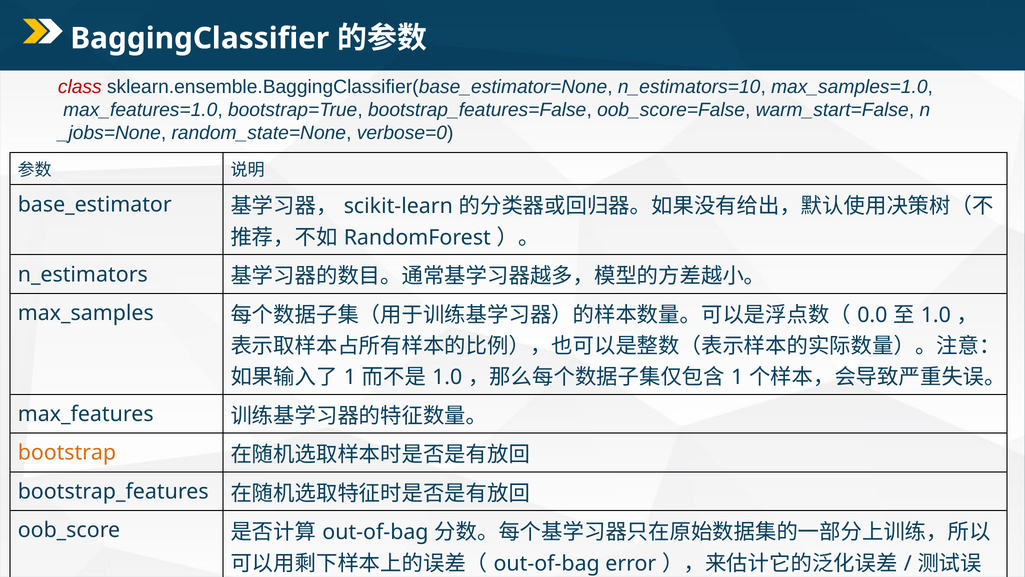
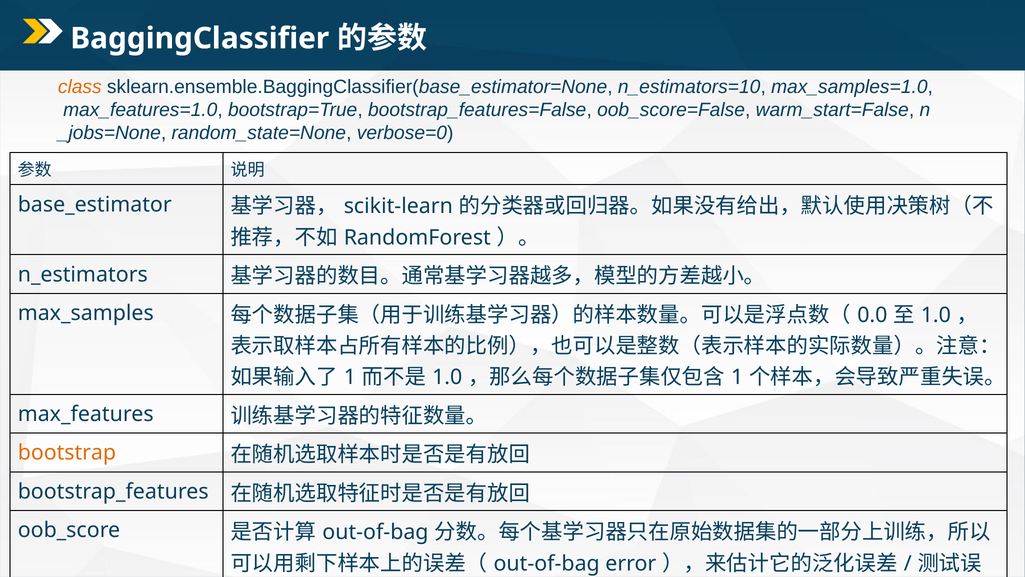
class colour: red -> orange (80, 87)
